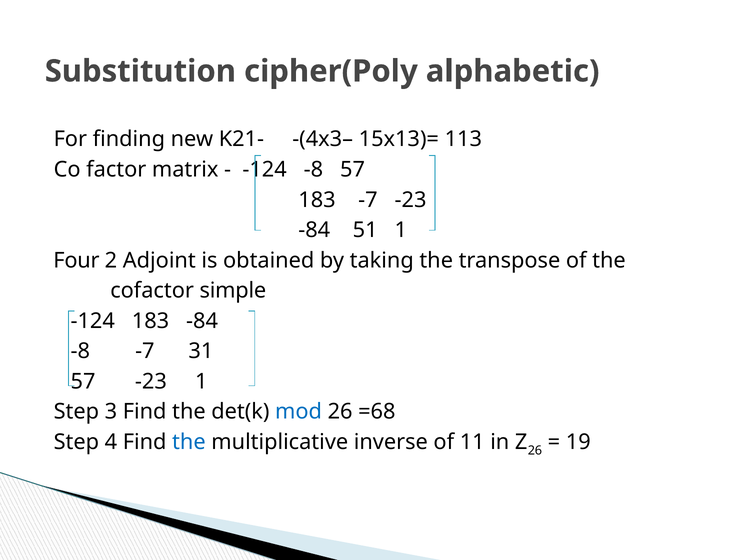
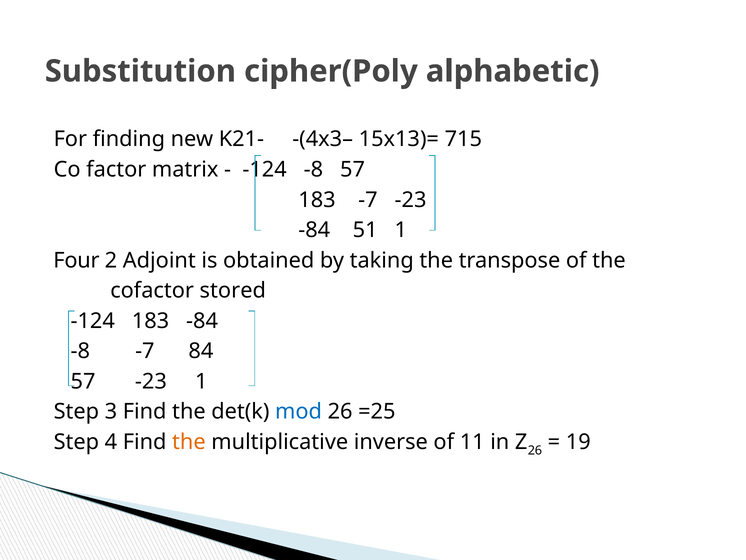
113: 113 -> 715 (463, 139)
simple: simple -> stored (233, 290)
31: 31 -> 84 (201, 351)
=68: =68 -> =25 (377, 411)
the colour: blue -> orange (189, 442)
